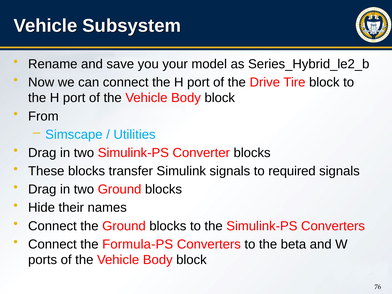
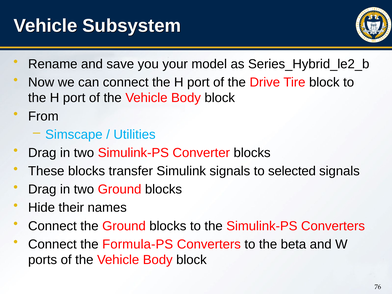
required: required -> selected (292, 171)
